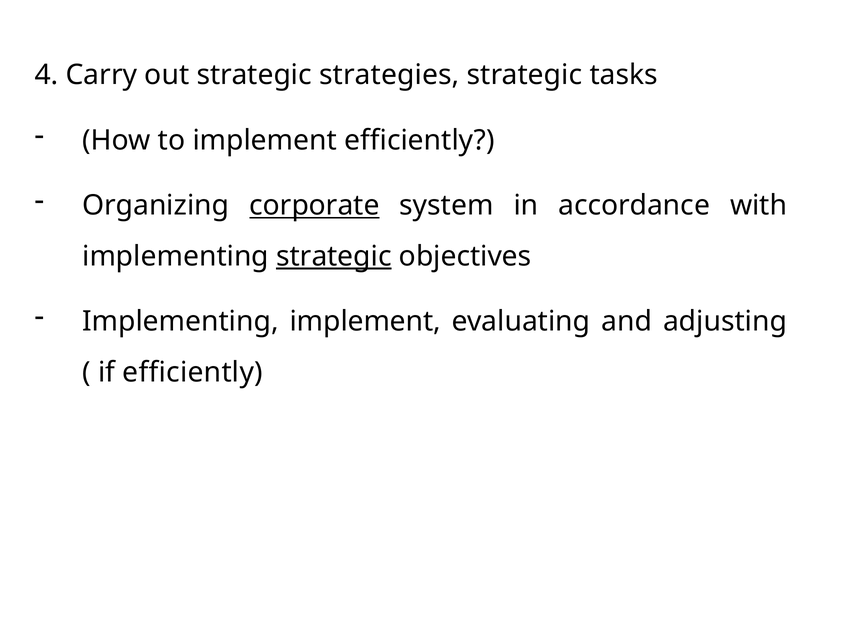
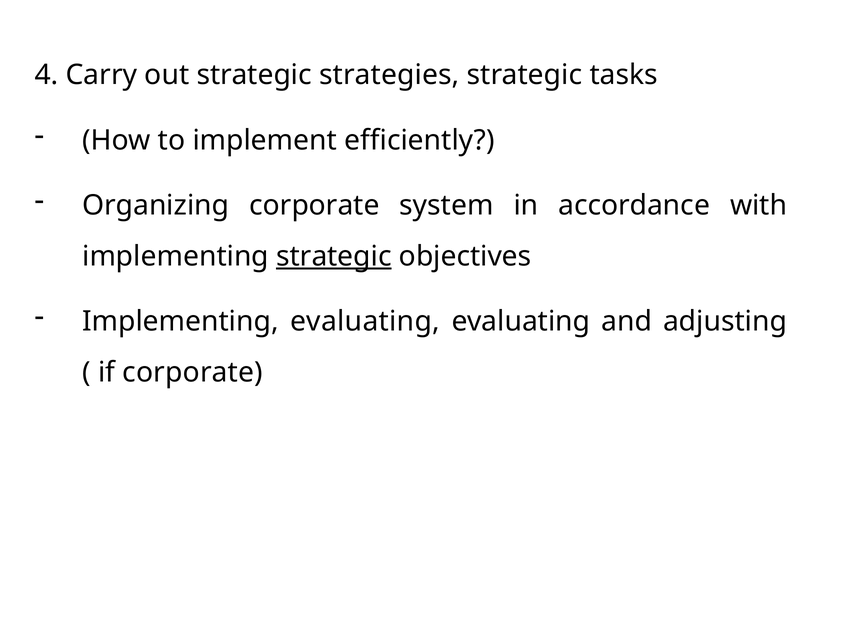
corporate underline: present -> none (314, 205)
Implementing implement: implement -> evaluating (365, 321)
if efficiently: efficiently -> corporate (193, 372)
